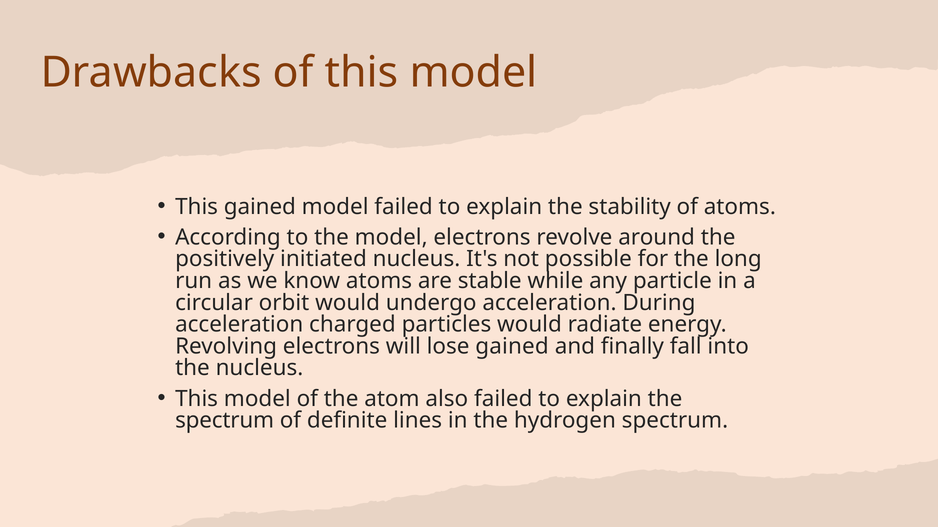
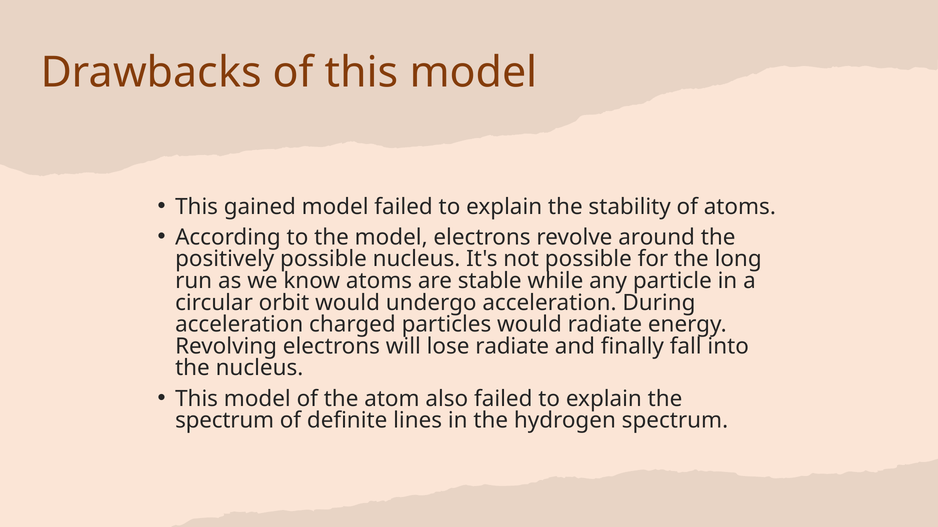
positively initiated: initiated -> possible (324, 259)
lose gained: gained -> radiate (512, 347)
